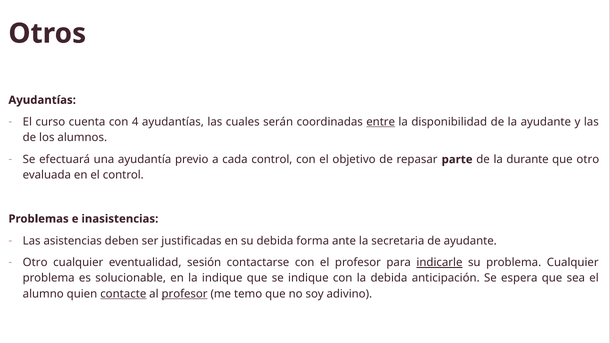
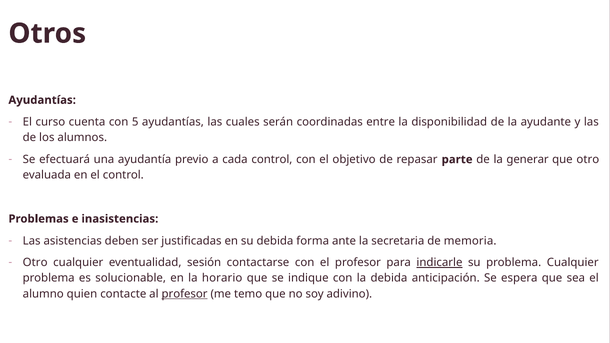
4: 4 -> 5 (135, 122)
entre underline: present -> none (381, 122)
durante: durante -> generar (528, 160)
de ayudante: ayudante -> memoria (470, 241)
la indique: indique -> horario (222, 278)
contacte underline: present -> none (123, 294)
